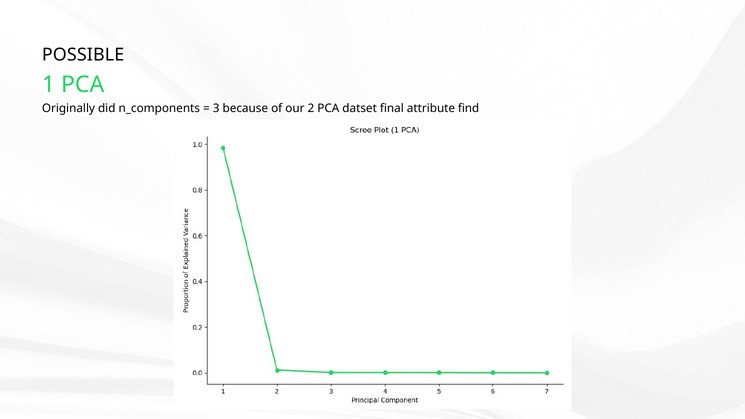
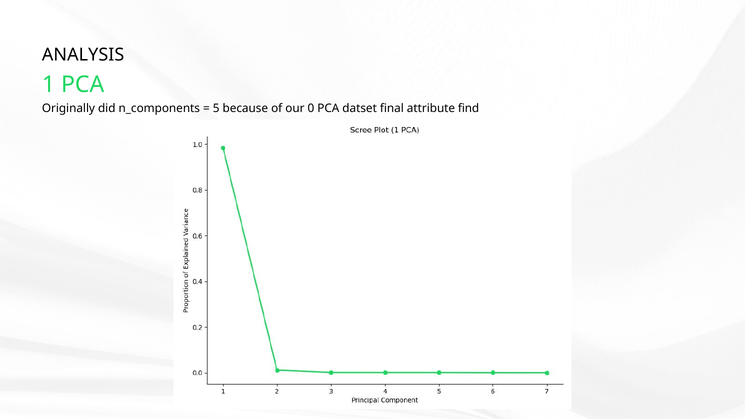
POSSIBLE: POSSIBLE -> ANALYSIS (83, 55)
3: 3 -> 5 (216, 108)
2: 2 -> 0 (311, 108)
